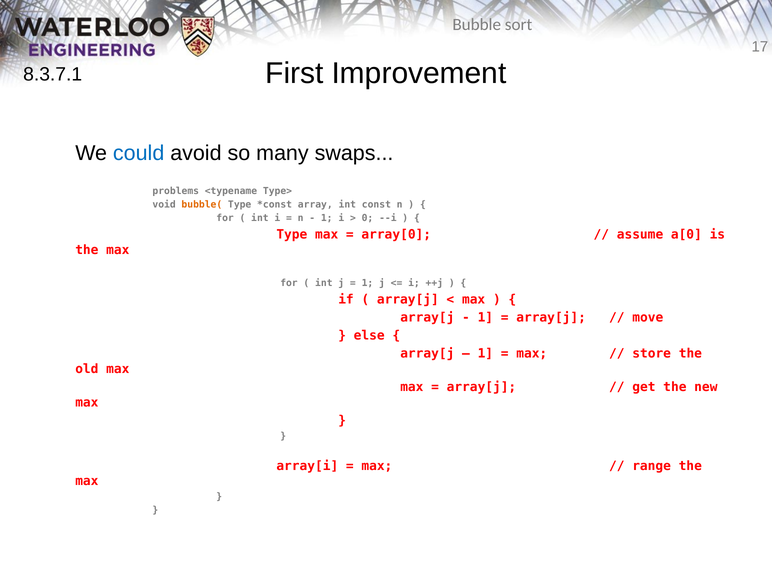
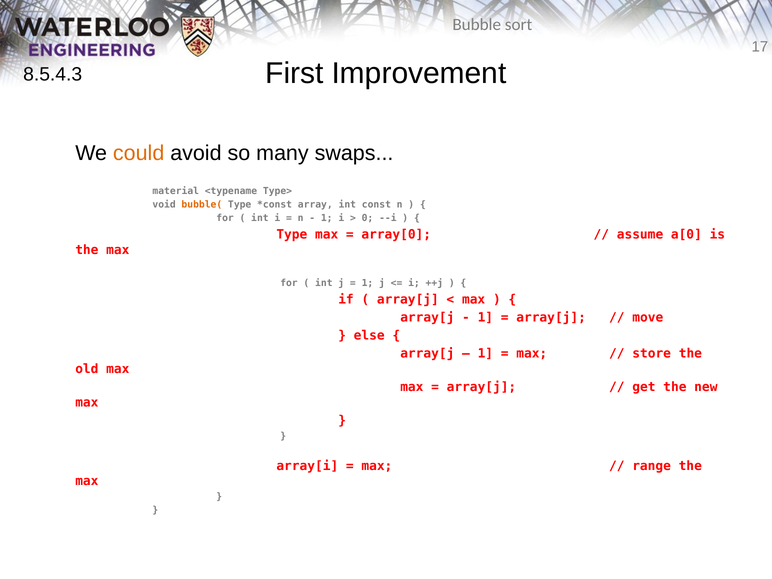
8.3.7.1: 8.3.7.1 -> 8.5.4.3 (53, 74)
could colour: blue -> orange (139, 153)
problems: problems -> material (176, 191)
